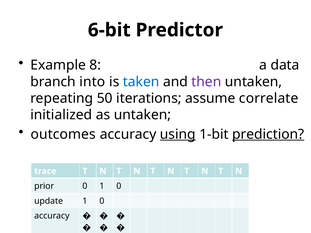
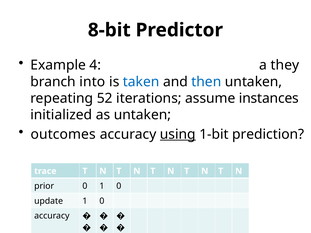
6-bit: 6-bit -> 8-bit (109, 30)
8: 8 -> 4 (95, 65)
data: data -> they (285, 65)
then colour: purple -> blue (206, 82)
50: 50 -> 52 (105, 98)
correlate: correlate -> instances (269, 98)
prediction underline: present -> none (268, 134)
